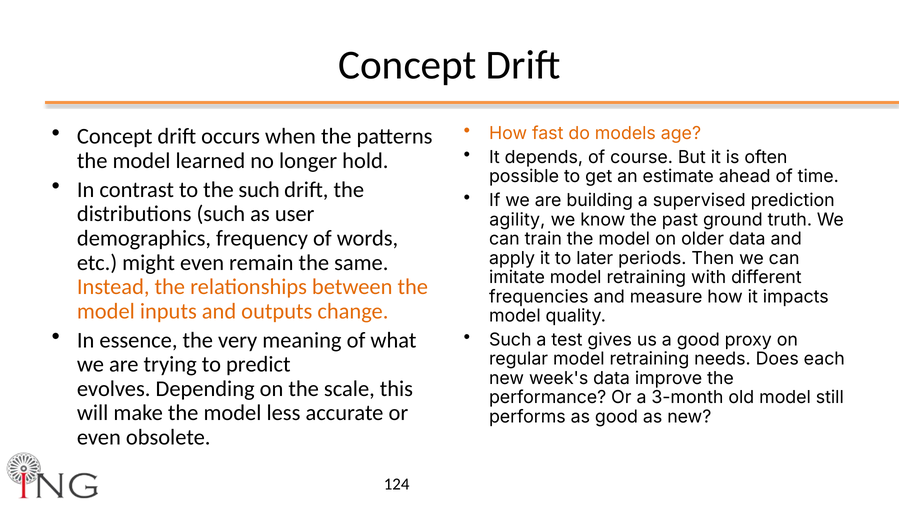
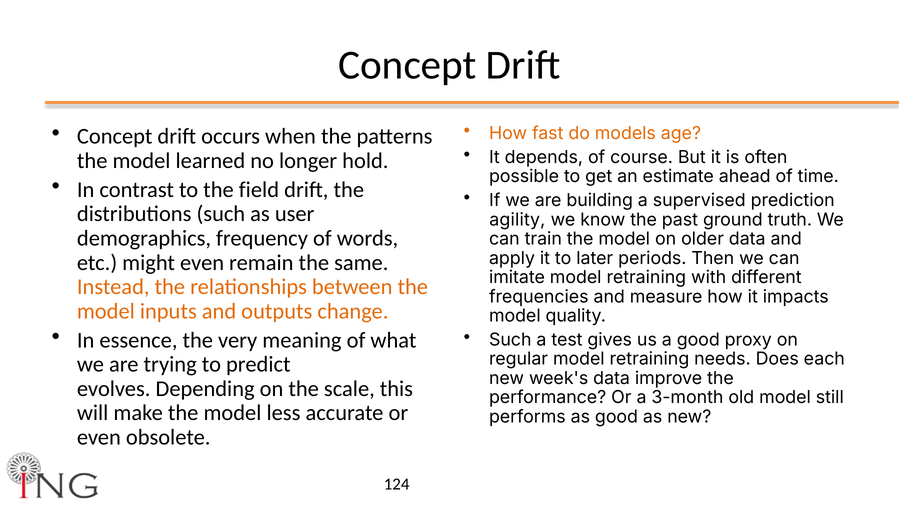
the such: such -> field (259, 190)
